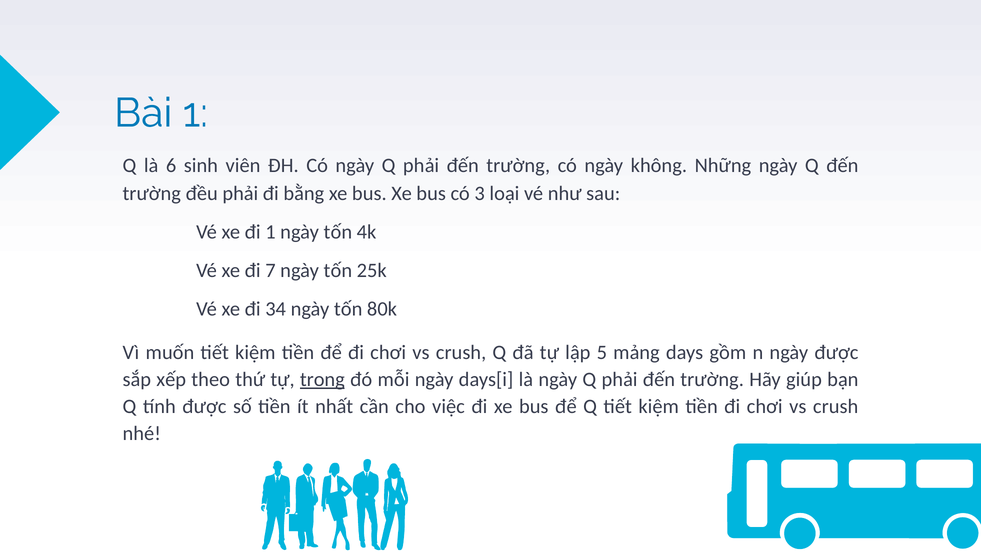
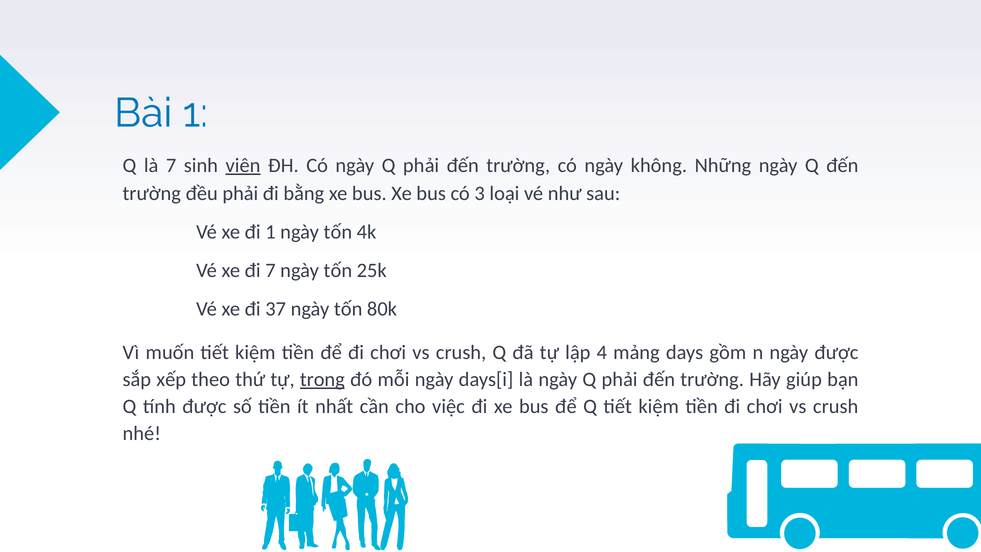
là 6: 6 -> 7 (171, 165)
viên underline: none -> present (243, 165)
34: 34 -> 37 (276, 309)
5: 5 -> 4 (602, 352)
